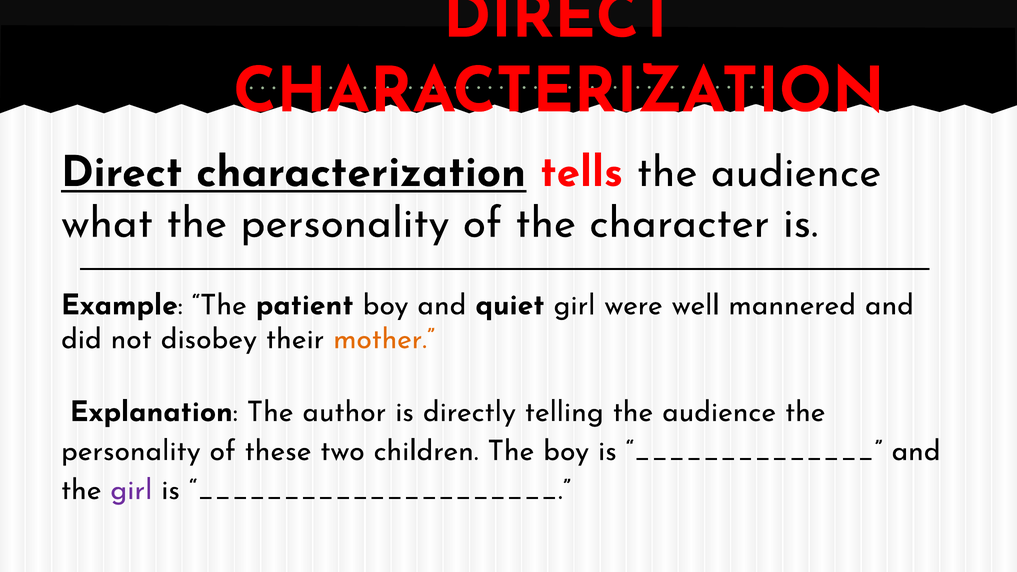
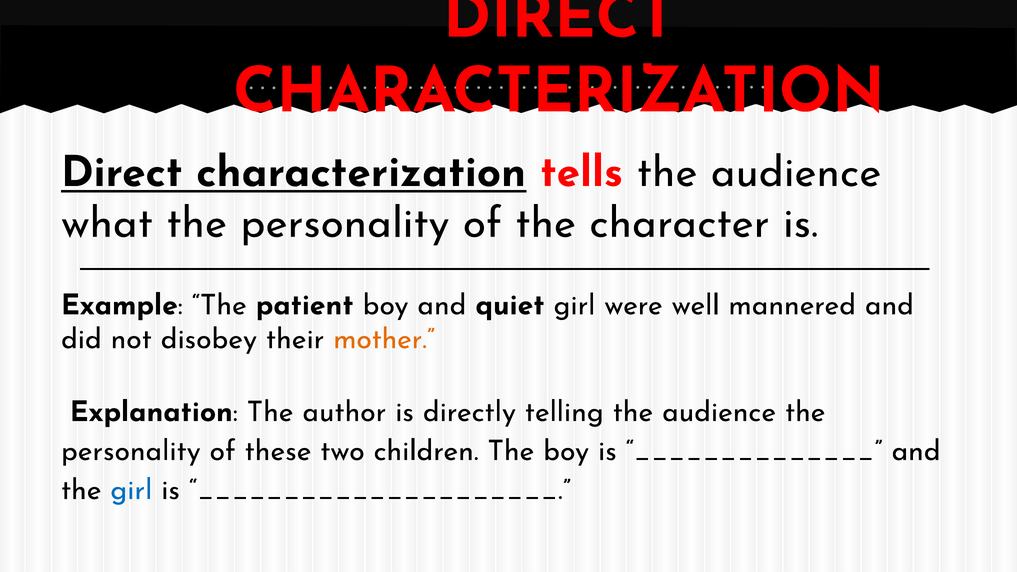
girl colour: purple -> blue (131, 490)
